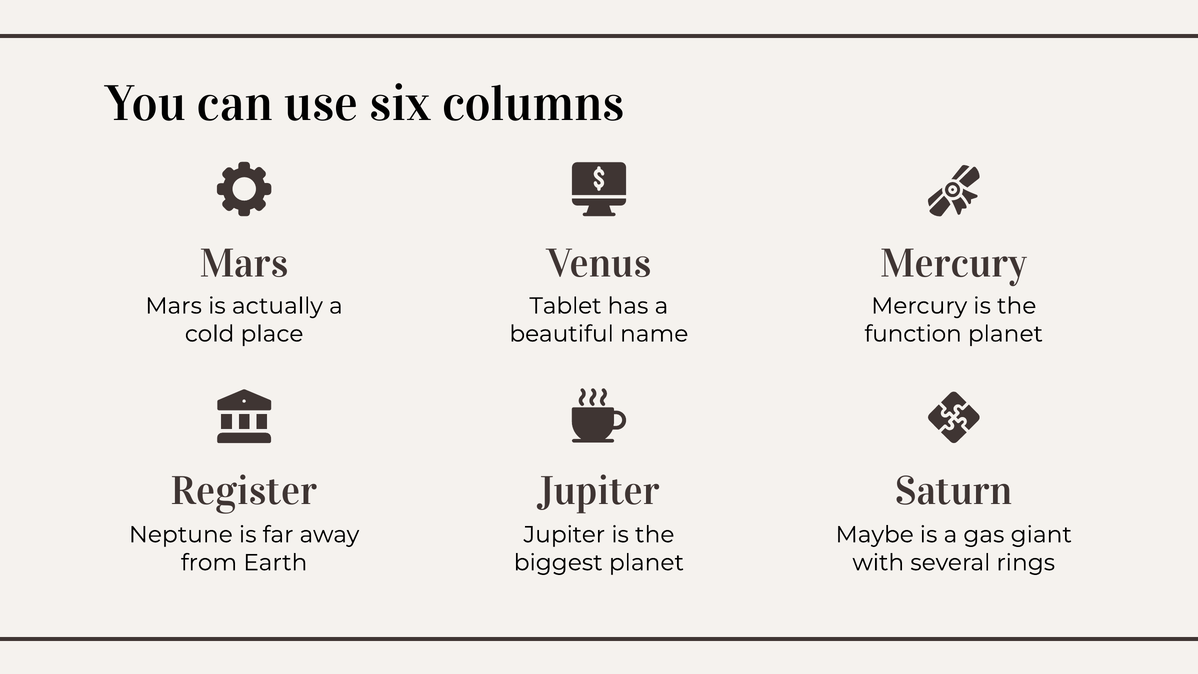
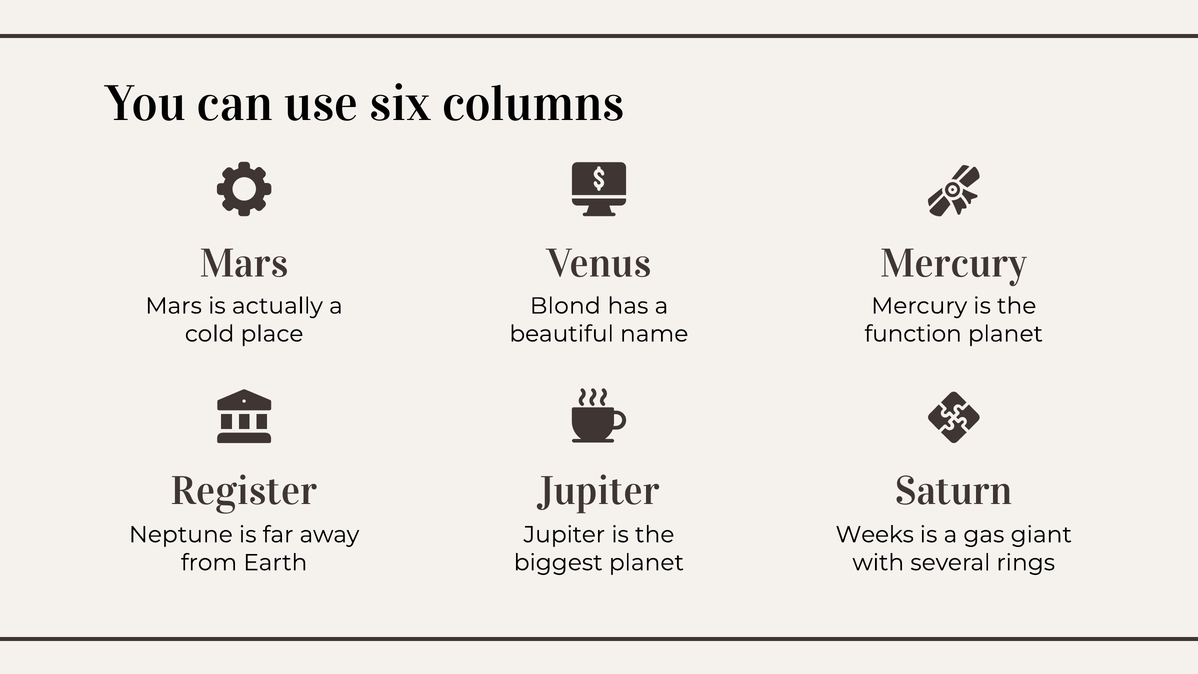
Tablet: Tablet -> Blond (565, 306)
Maybe: Maybe -> Weeks (875, 535)
